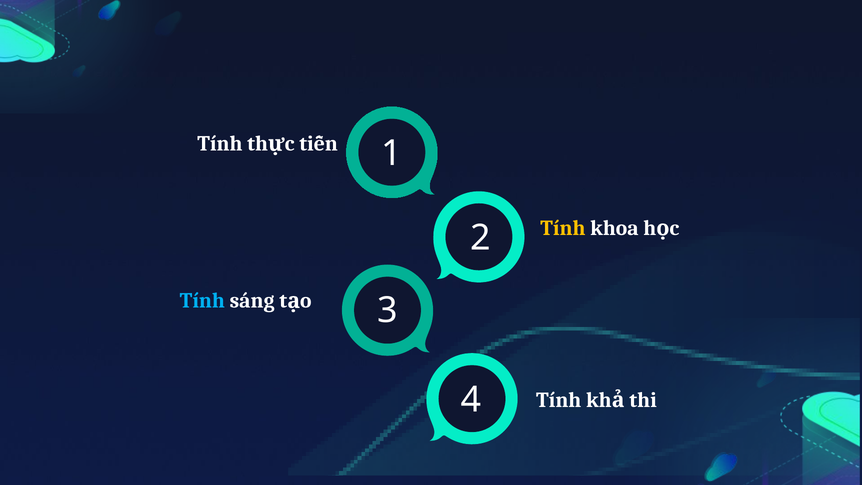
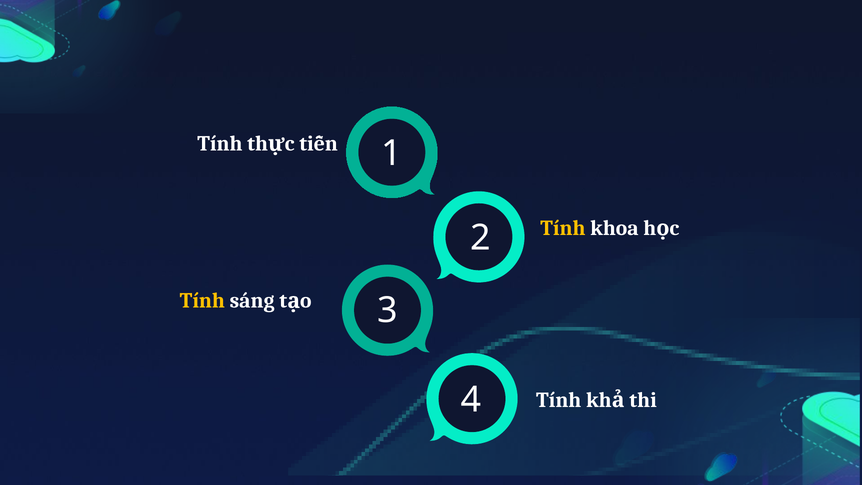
Tính colour: light blue -> yellow (202, 301)
